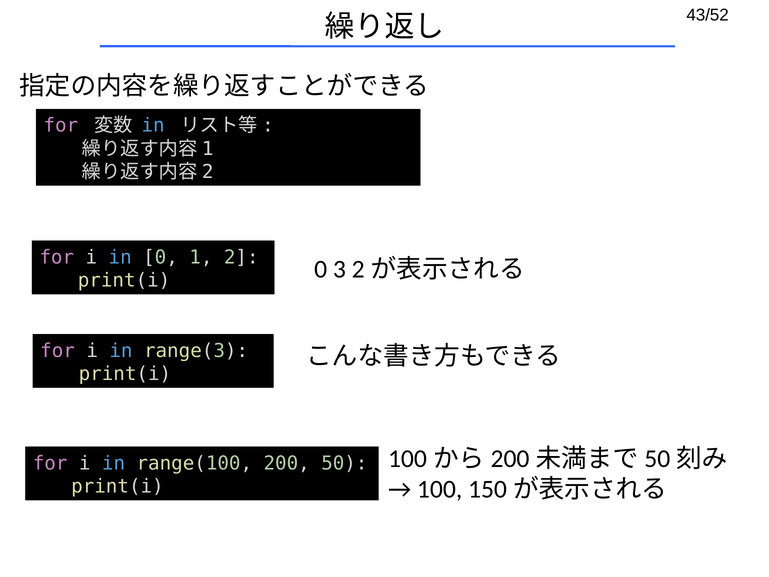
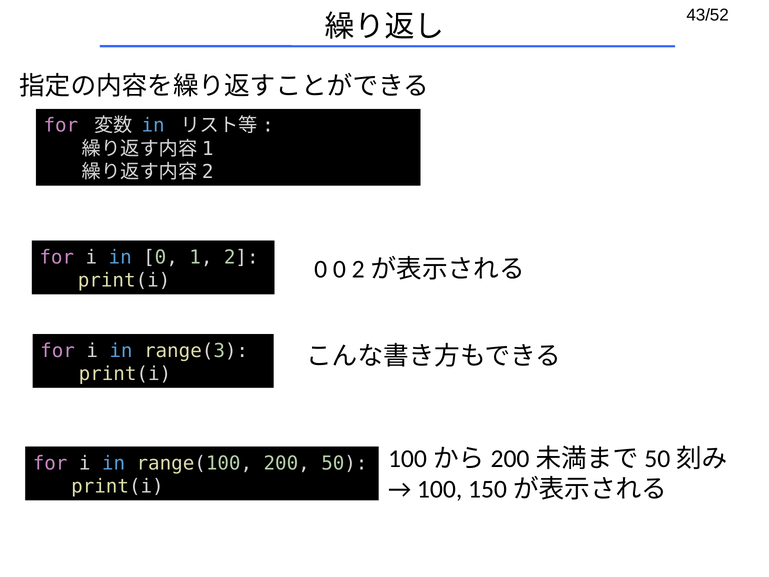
0 3: 3 -> 0 (339, 269)
